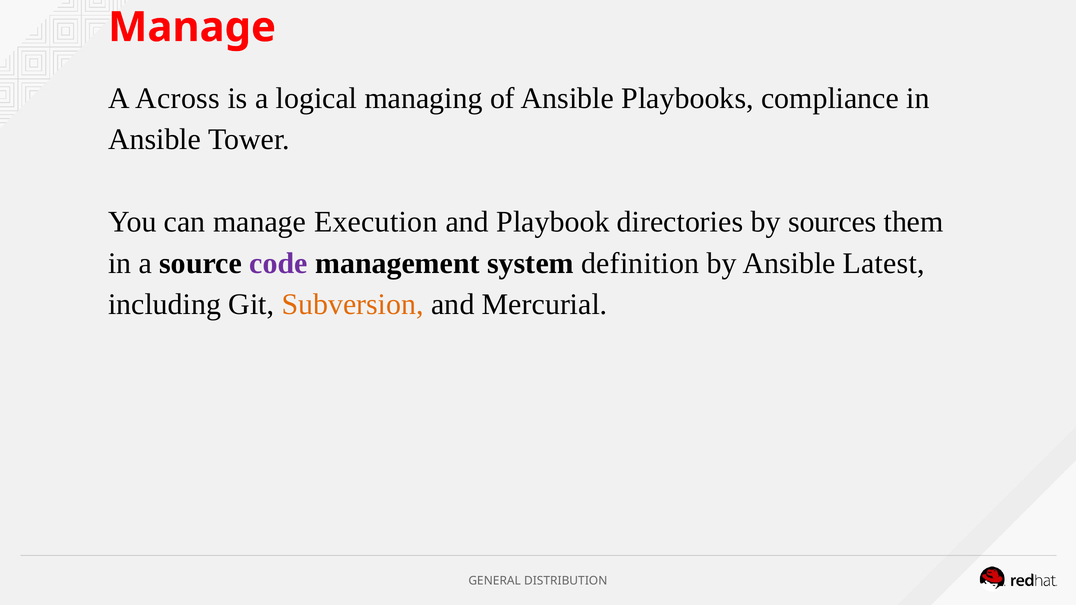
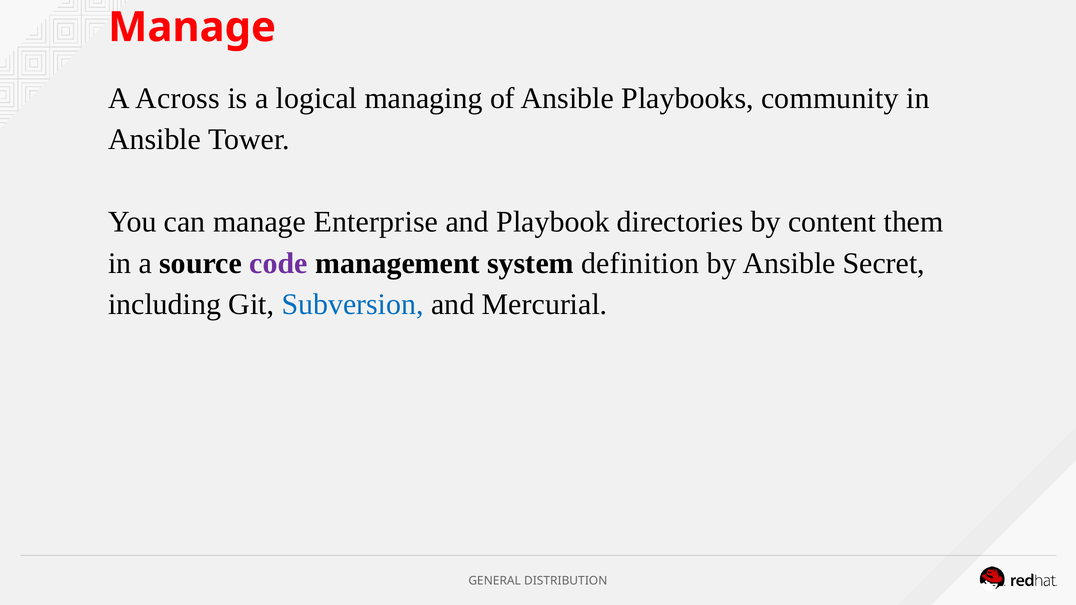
compliance: compliance -> community (830, 98)
Execution: Execution -> Enterprise (376, 222)
sources: sources -> content (832, 222)
Latest: Latest -> Secret (884, 263)
Subversion colour: orange -> blue (353, 305)
